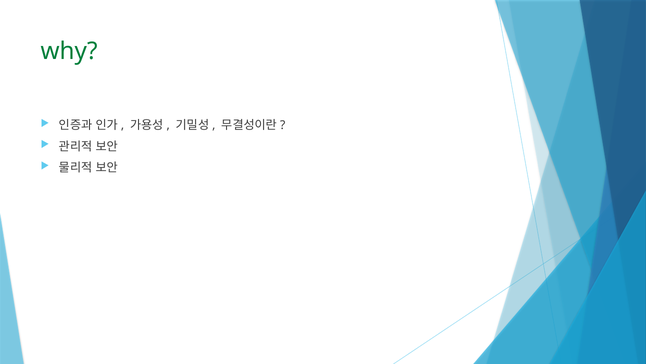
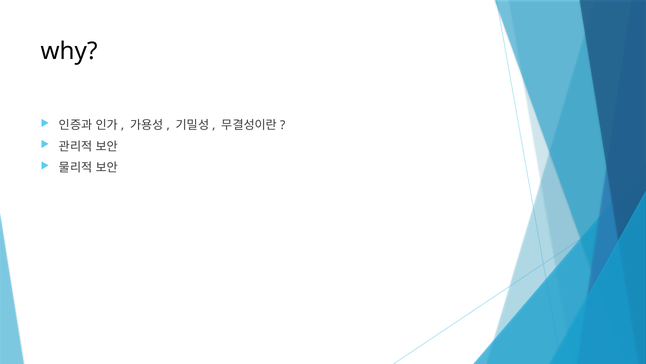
why colour: green -> black (69, 51)
